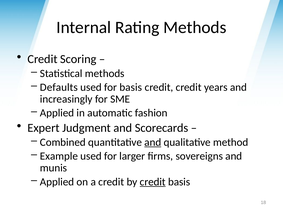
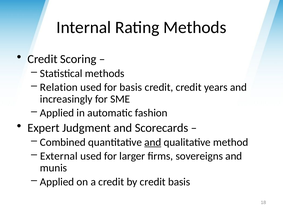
Defaults: Defaults -> Relation (59, 87)
Example: Example -> External (59, 156)
credit underline: present -> none (153, 182)
